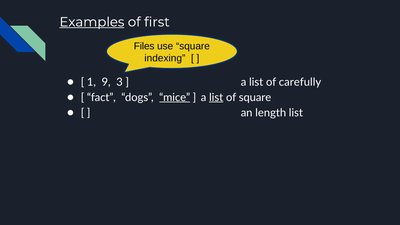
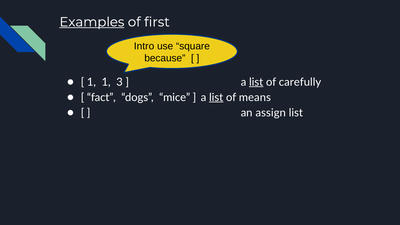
Files: Files -> Intro (144, 46)
indexing: indexing -> because (165, 58)
1 9: 9 -> 1 (106, 82)
list underline: none -> present (256, 82)
mice underline: present -> none (175, 97)
of square: square -> means (255, 97)
length: length -> assign (271, 113)
